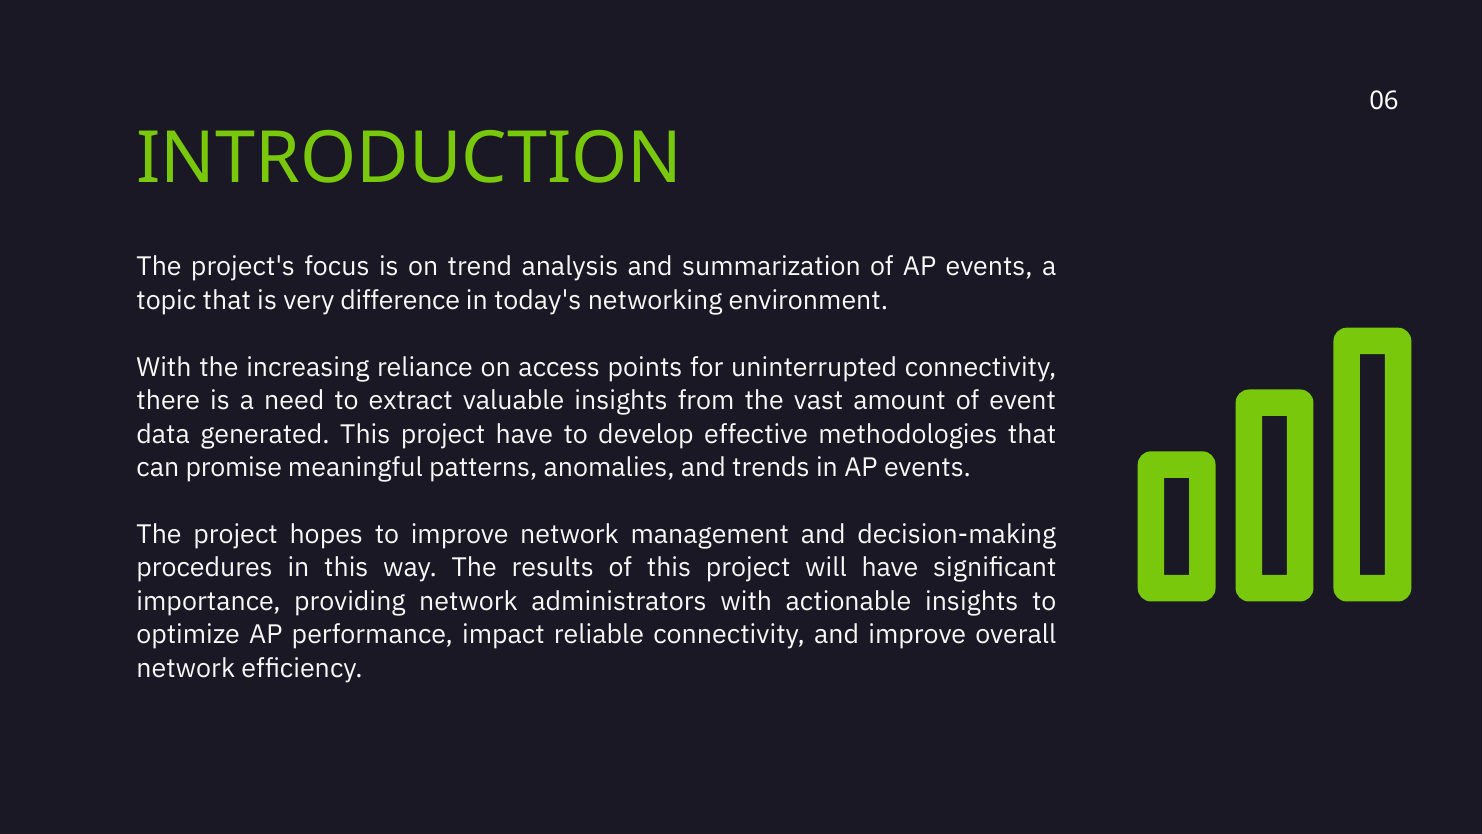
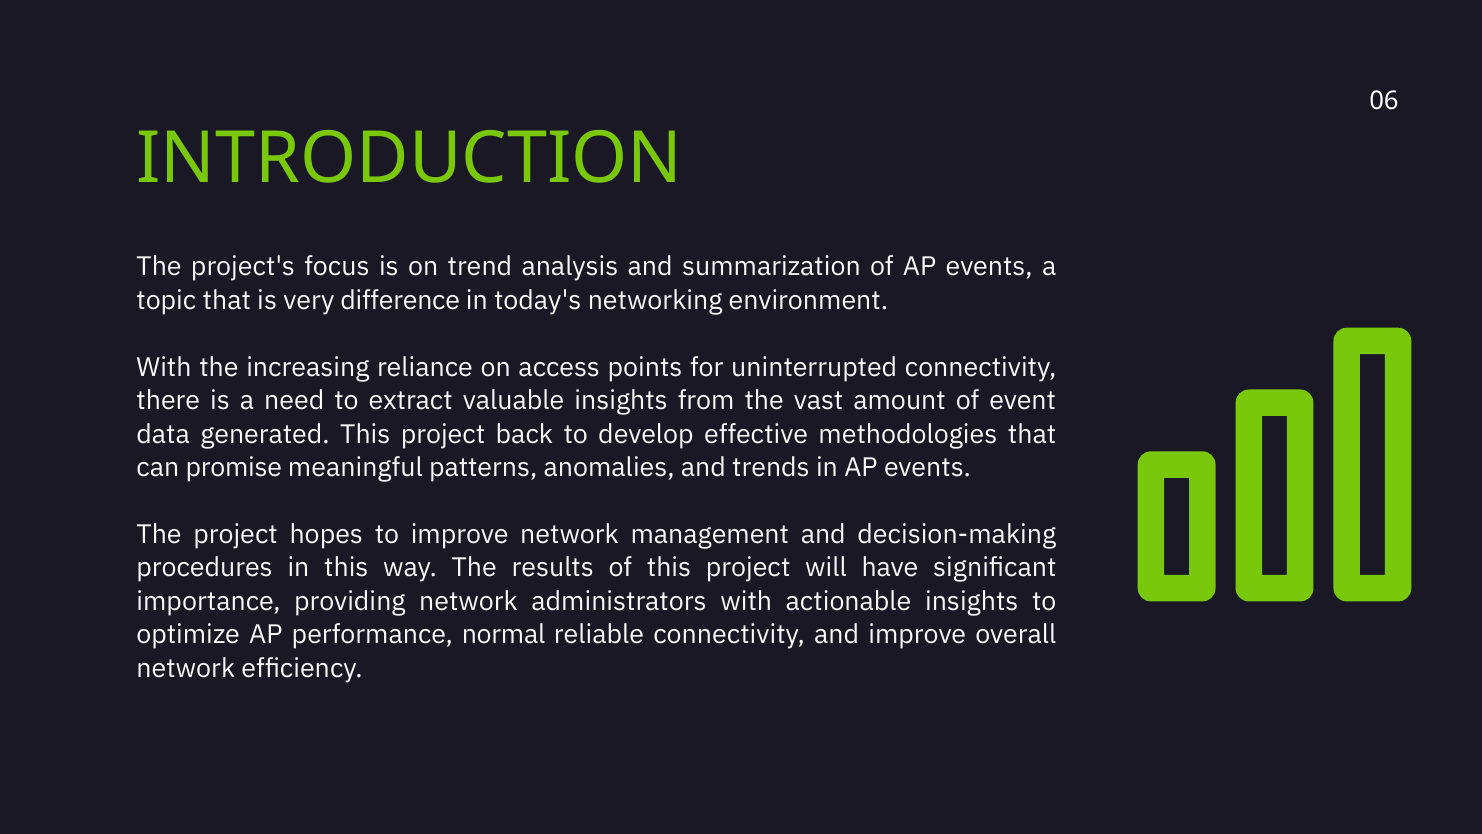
project have: have -> back (524, 434)
impact: impact -> normal (504, 635)
